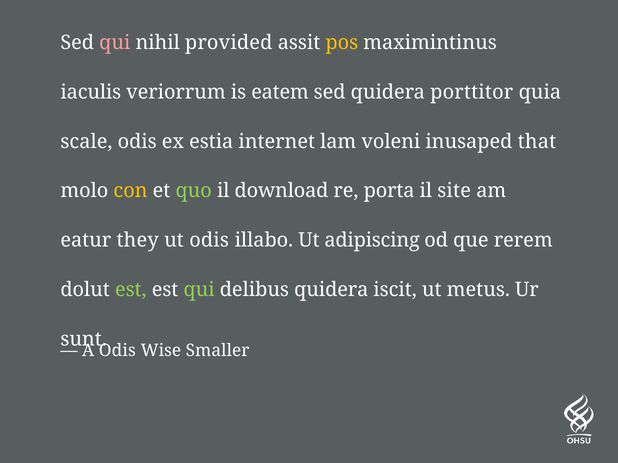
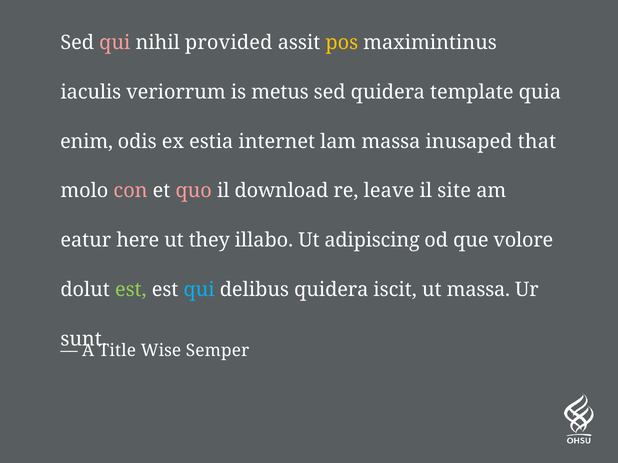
eatem: eatem -> metus (280, 92)
porttitor: porttitor -> template (472, 92)
scale: scale -> enim (87, 142)
lam voleni: voleni -> massa (391, 142)
con colour: yellow -> pink (131, 191)
quo colour: light green -> pink (194, 191)
porta: porta -> leave (389, 191)
they: they -> here (138, 240)
ut odis: odis -> they (209, 240)
rerem: rerem -> volore (523, 240)
qui colour: light green -> light blue (199, 290)
ut metus: metus -> massa (478, 290)
Odis: Odis -> Title (117, 351)
Smaller: Smaller -> Semper (218, 351)
